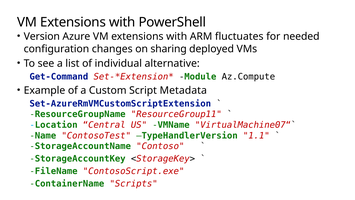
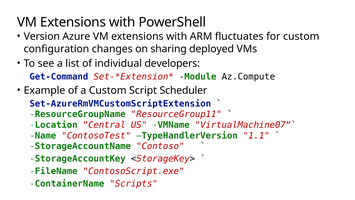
for needed: needed -> custom (301, 36)
alternative: alternative -> developers (172, 63)
Metadata: Metadata -> Scheduler (183, 90)
